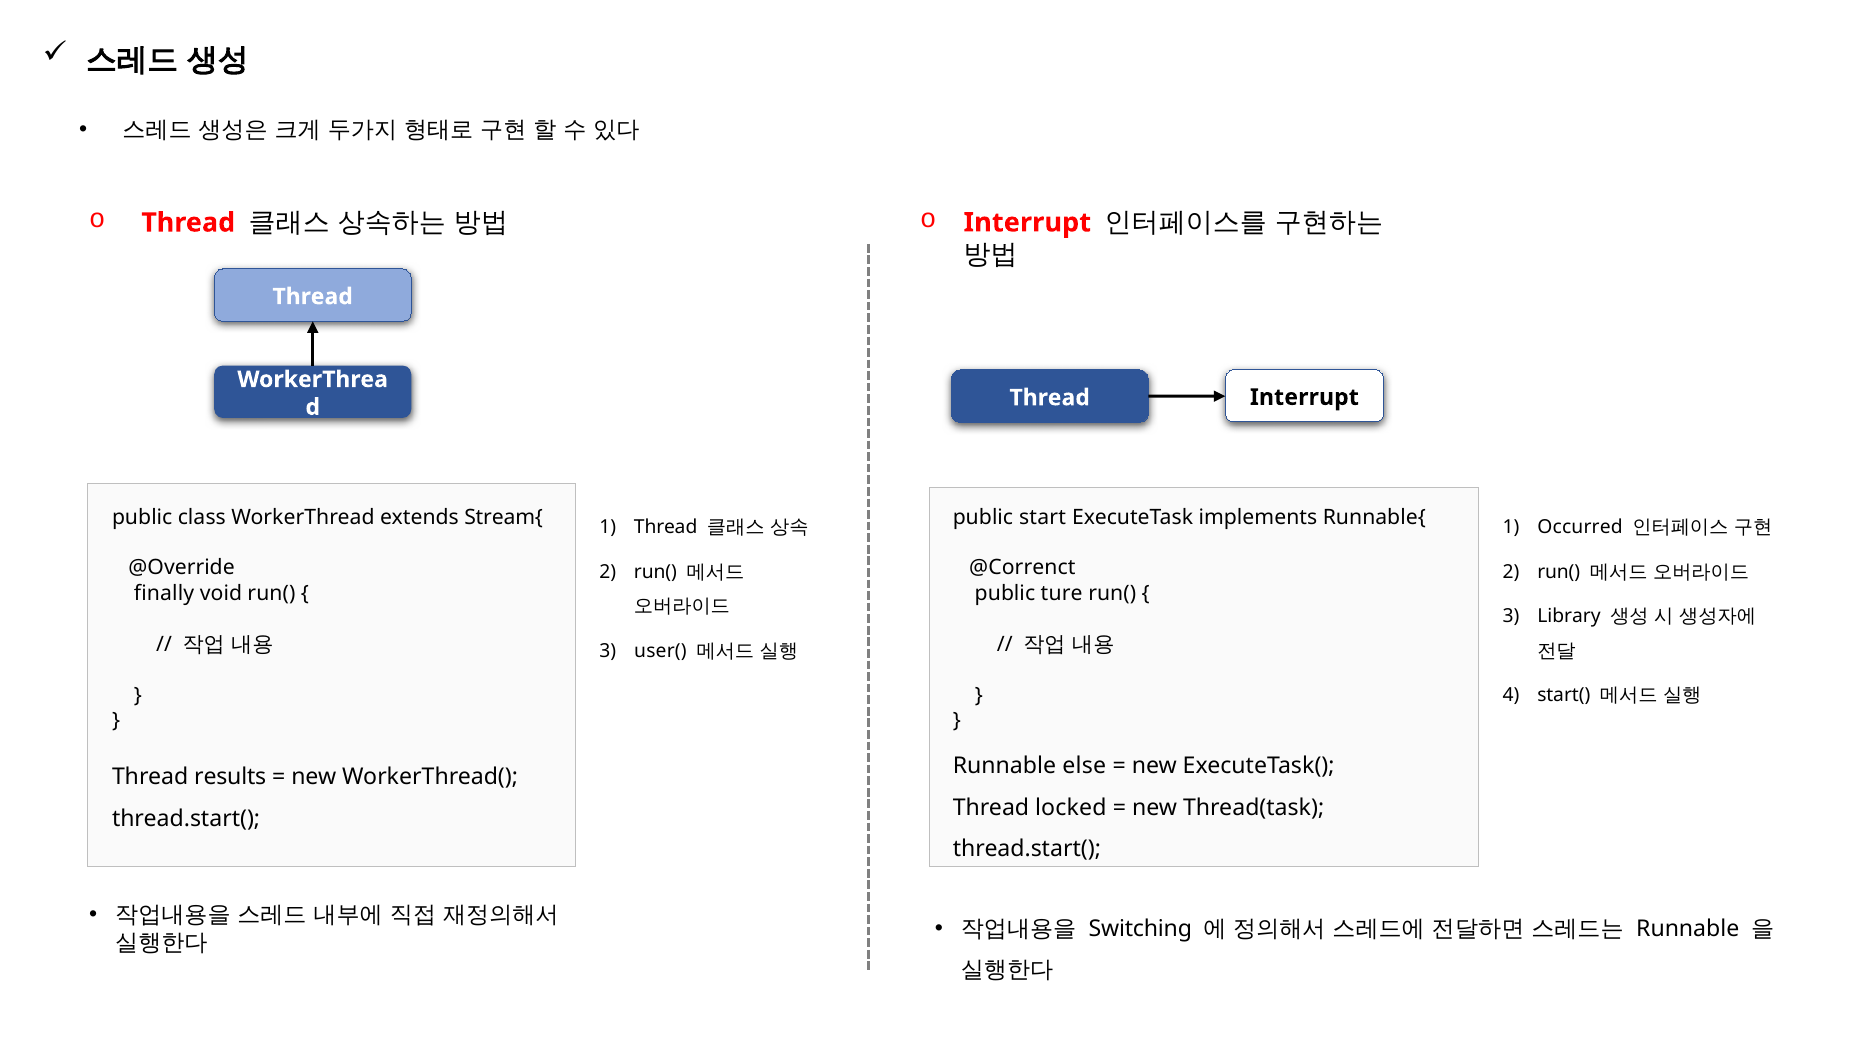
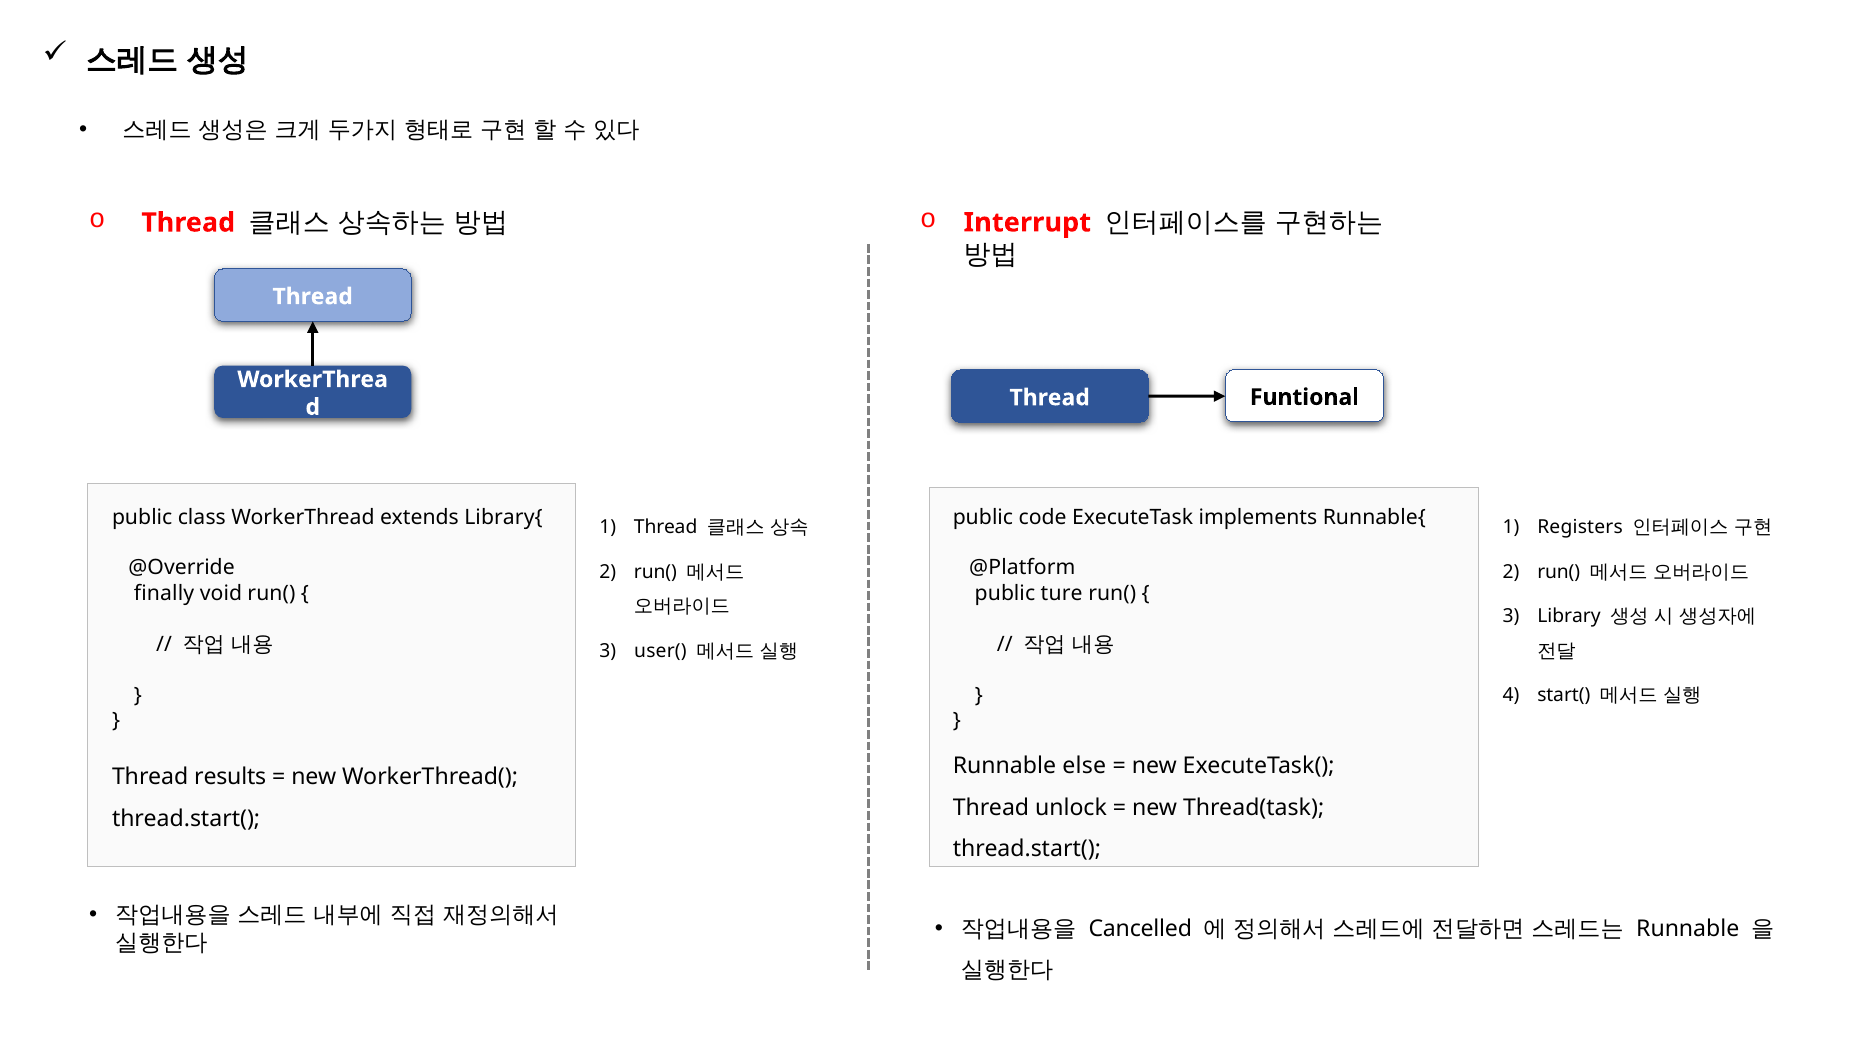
Interrupt: Interrupt -> Funtional (1304, 397)
Stream{: Stream{ -> Library{ (503, 517)
start: start -> code (1043, 517)
Occurred: Occurred -> Registers (1580, 527)
@Correnct: @Correnct -> @Platform (1022, 568)
locked: locked -> unlock (1071, 807)
Switching: Switching -> Cancelled (1140, 929)
